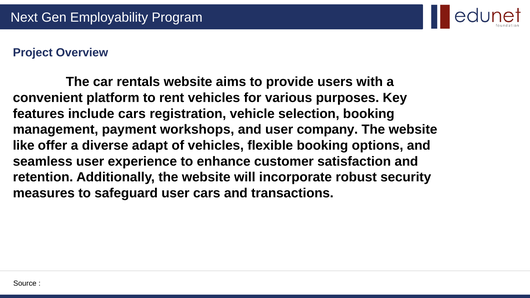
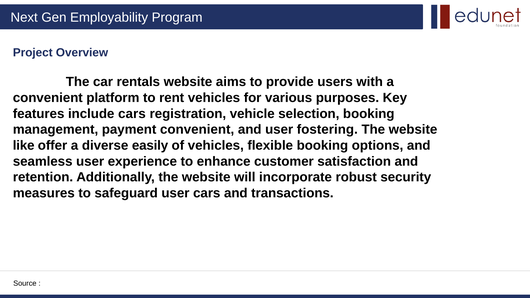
payment workshops: workshops -> convenient (197, 130)
company: company -> fostering (327, 130)
adapt: adapt -> easily (150, 146)
